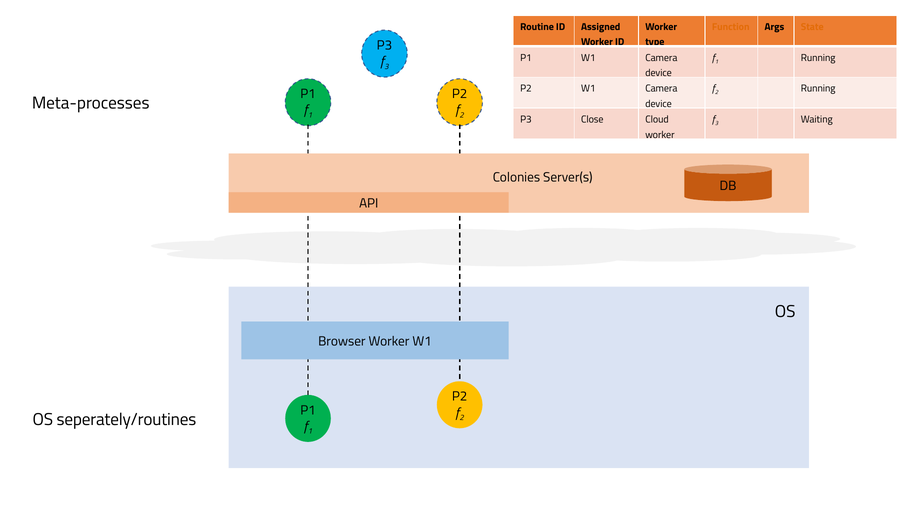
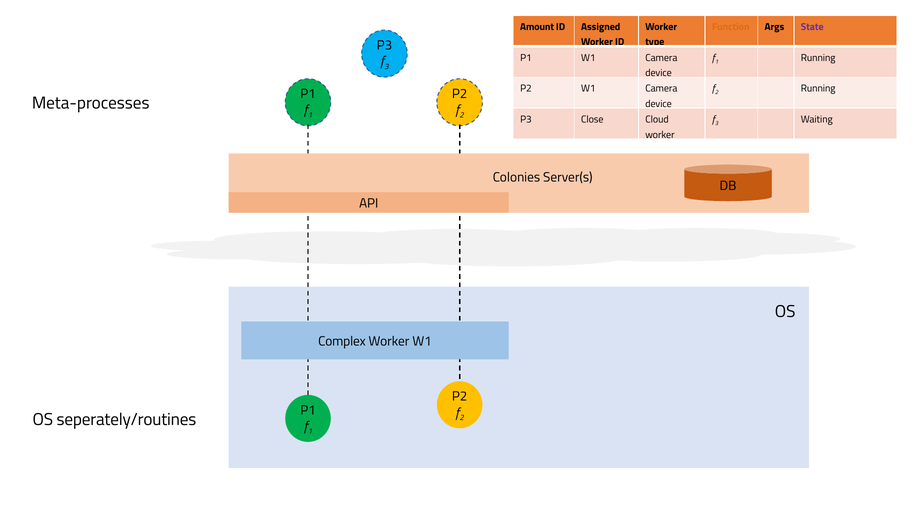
Routine: Routine -> Amount (537, 27)
State colour: orange -> purple (812, 27)
Browser: Browser -> Complex (342, 342)
